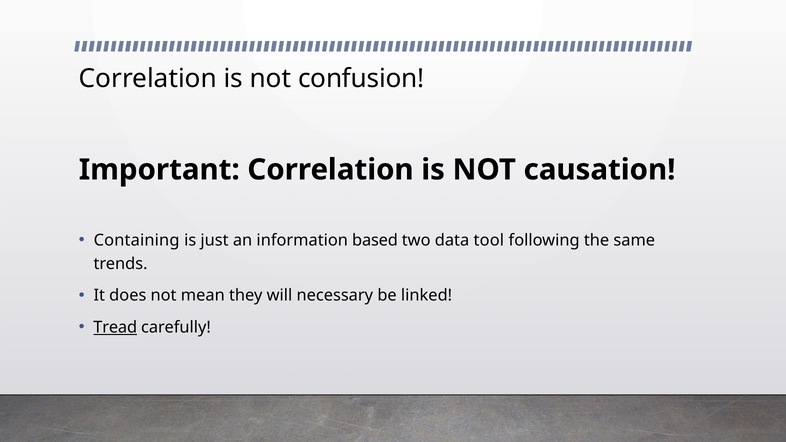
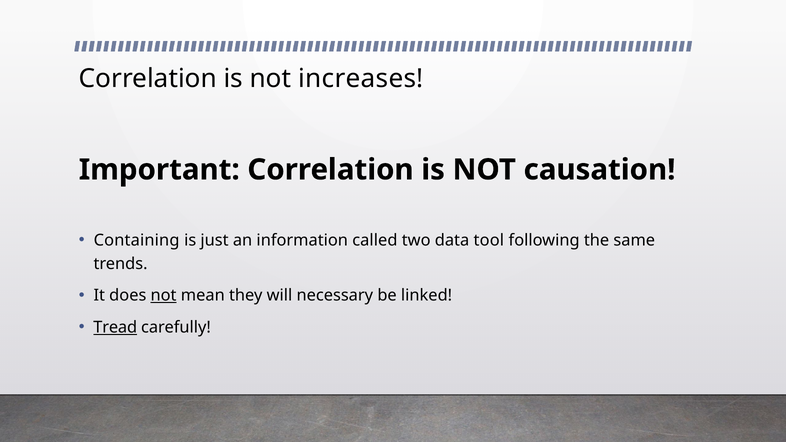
confusion: confusion -> increases (361, 78)
based: based -> called (375, 240)
not underline: none -> present (164, 296)
